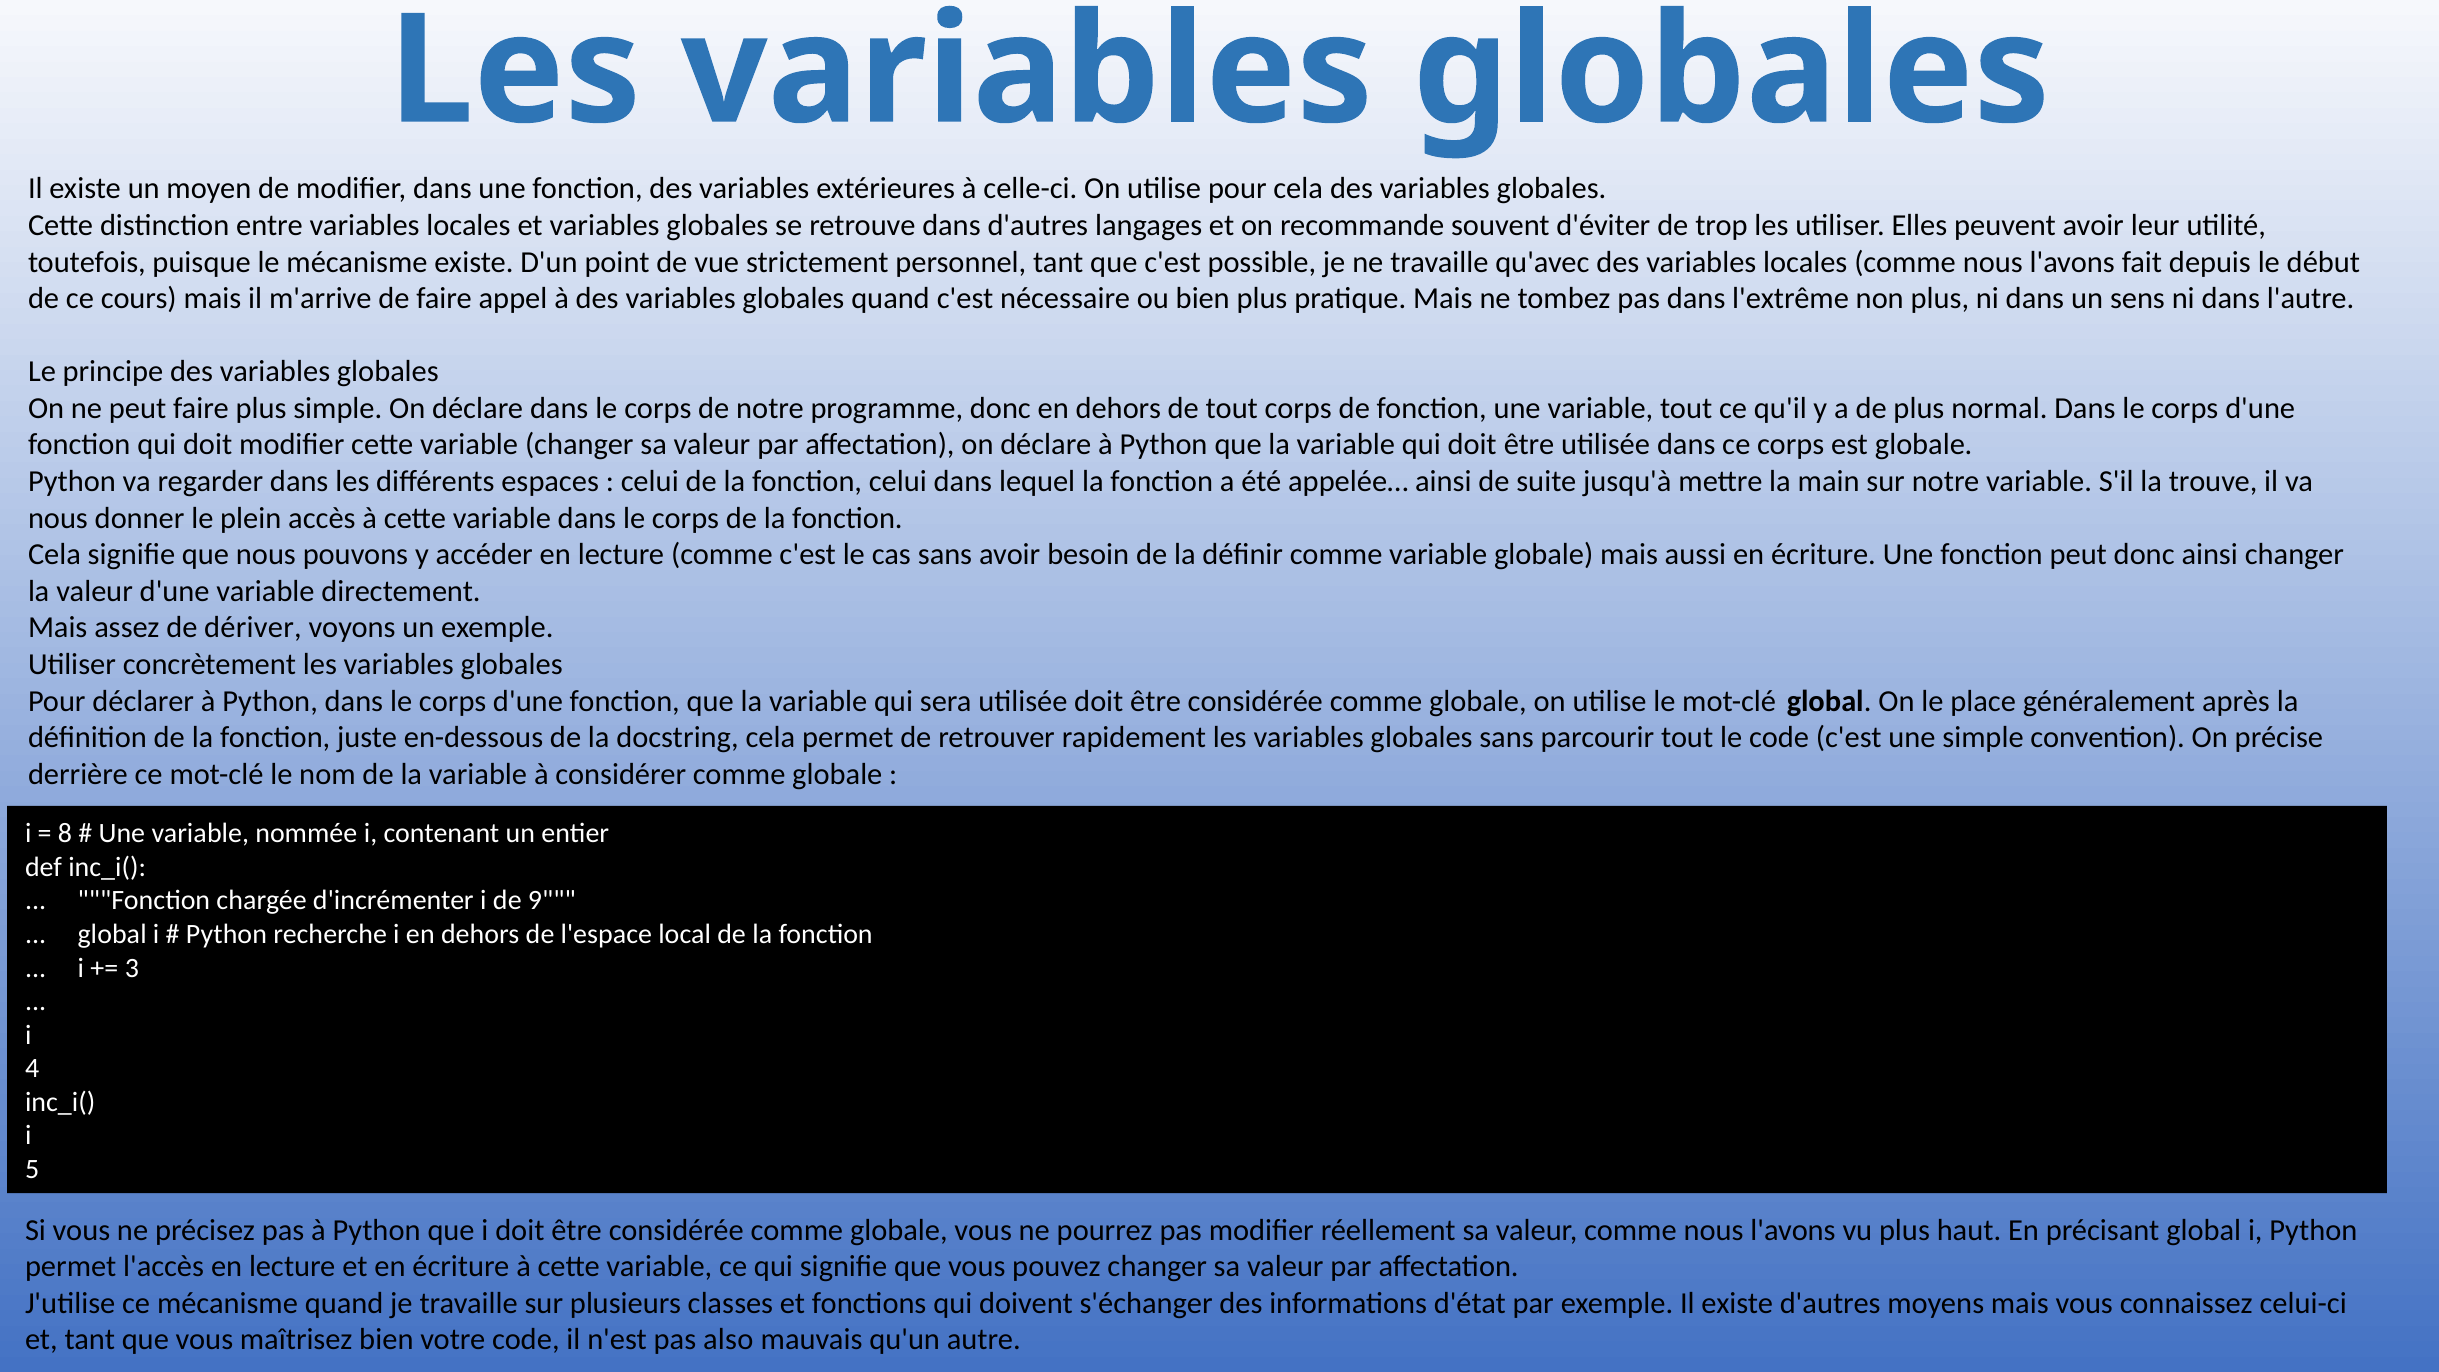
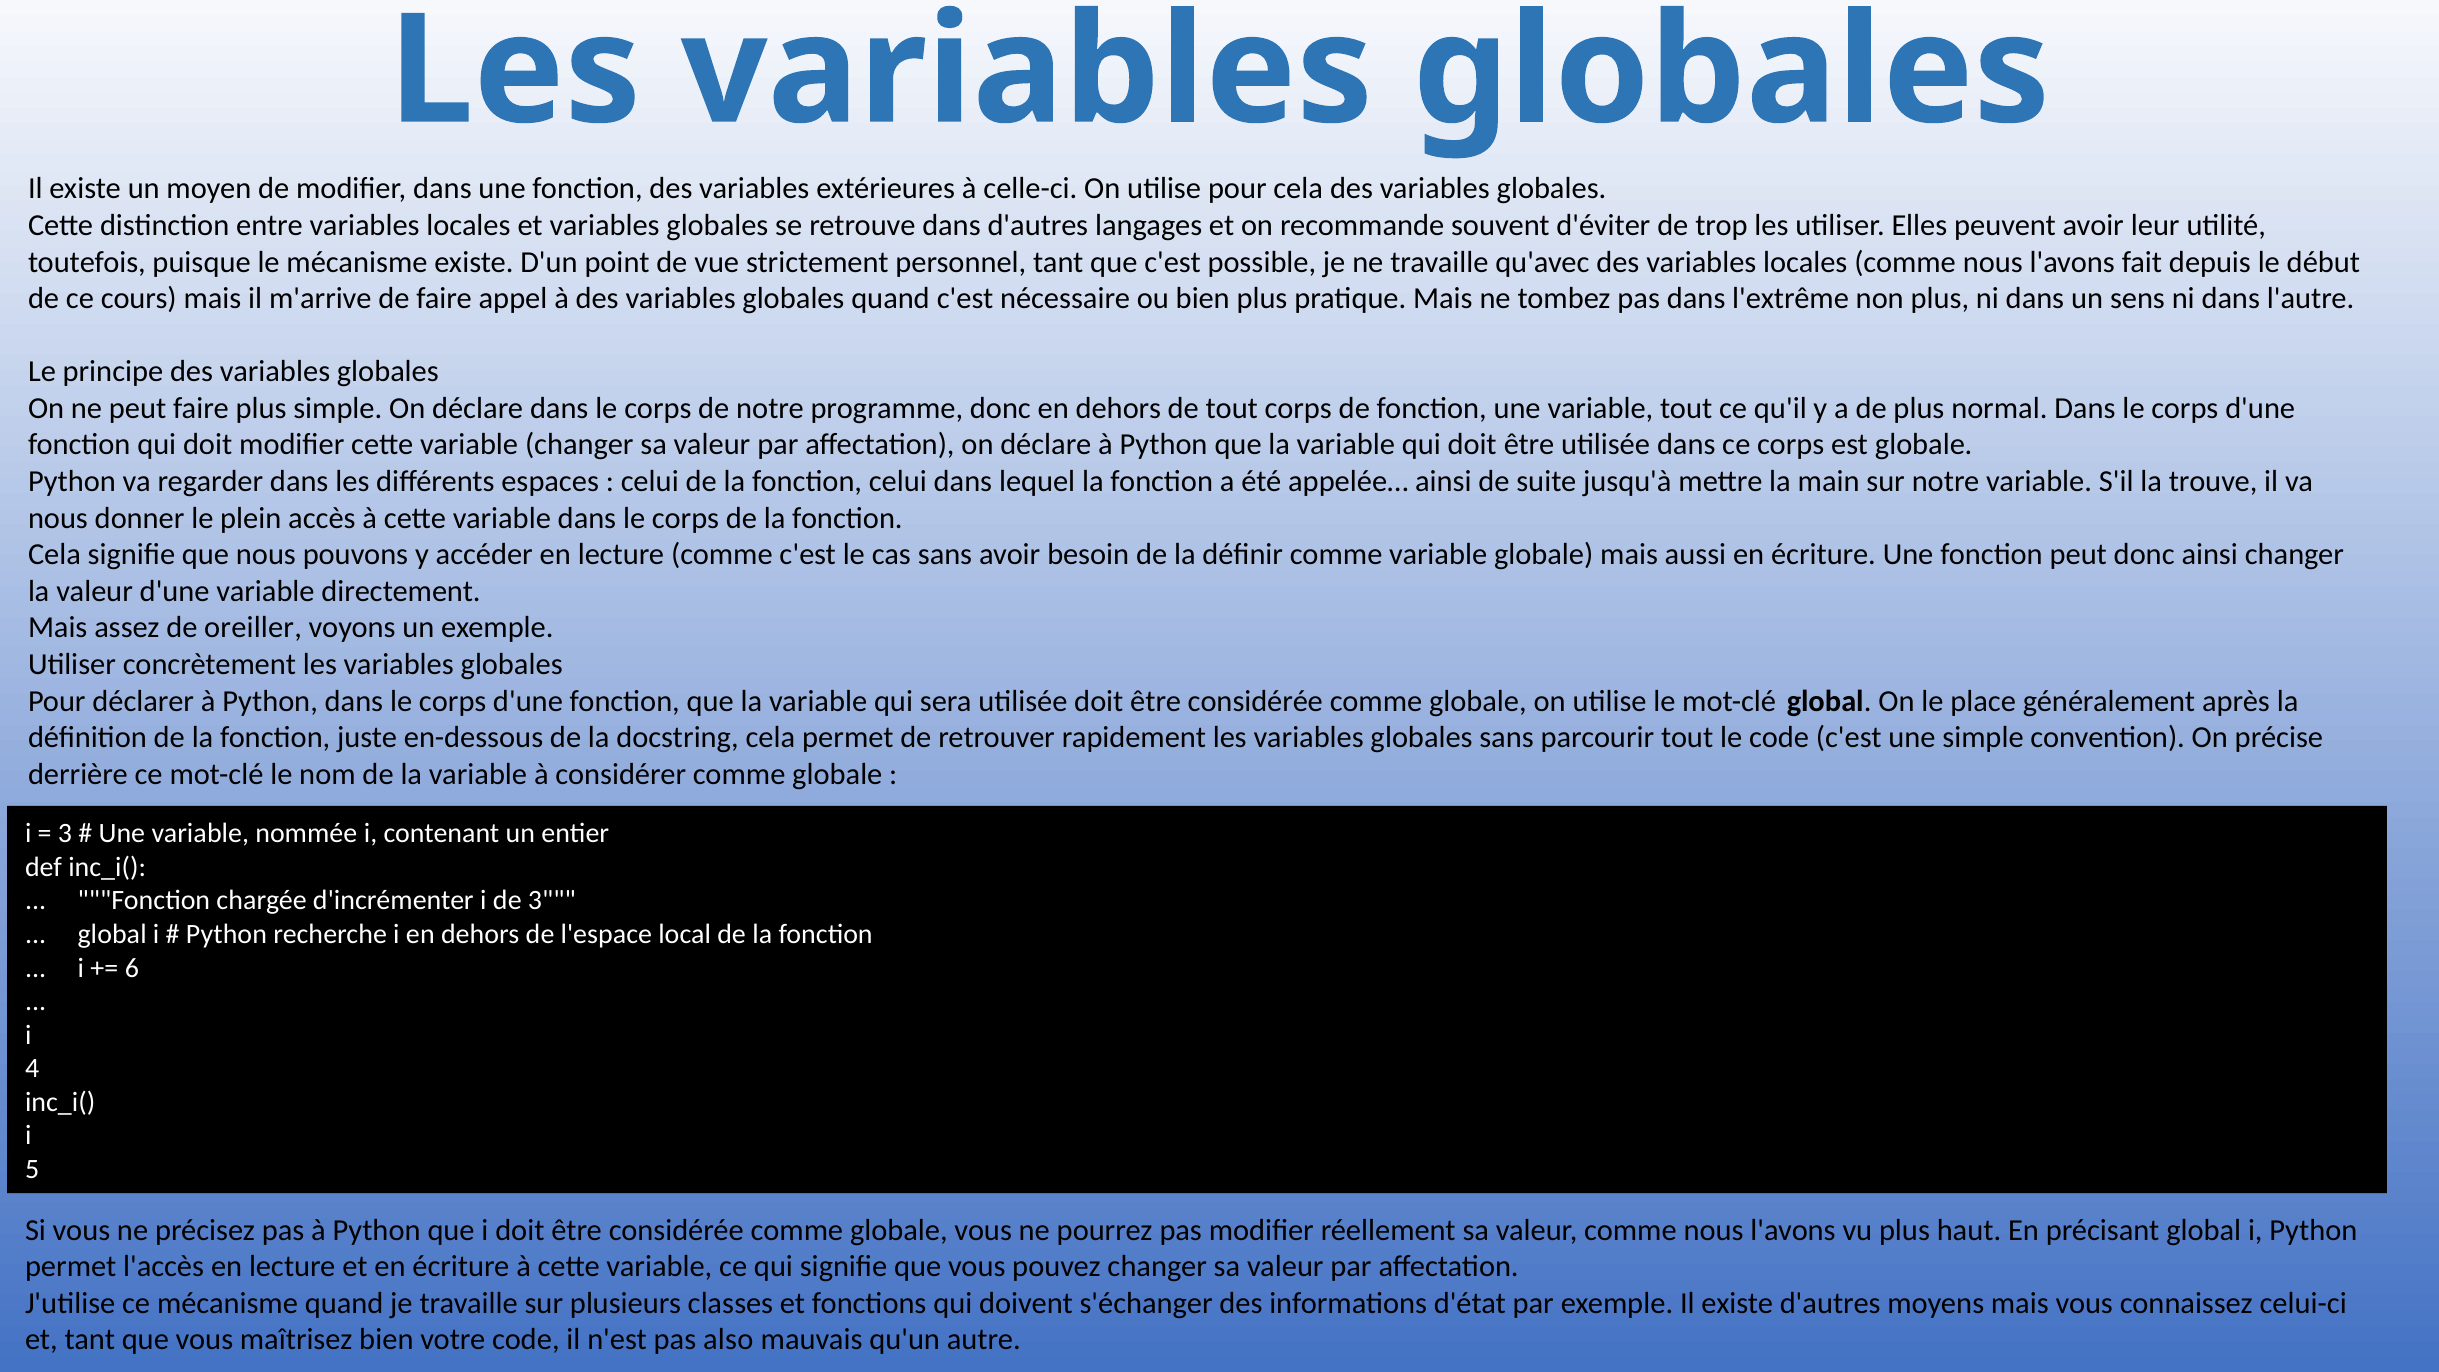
dériver: dériver -> oreiller (253, 628)
8: 8 -> 3 (65, 834)
de 9: 9 -> 3 (552, 901)
3: 3 -> 6 (132, 968)
